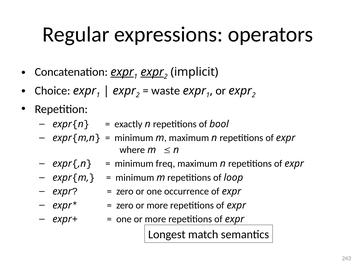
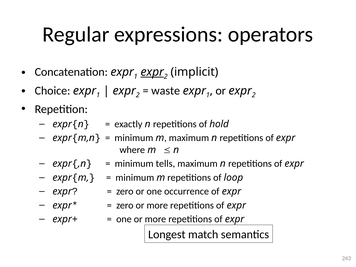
expr underline: present -> none (122, 72)
bool: bool -> hold (219, 124)
freq: freq -> tells (165, 164)
